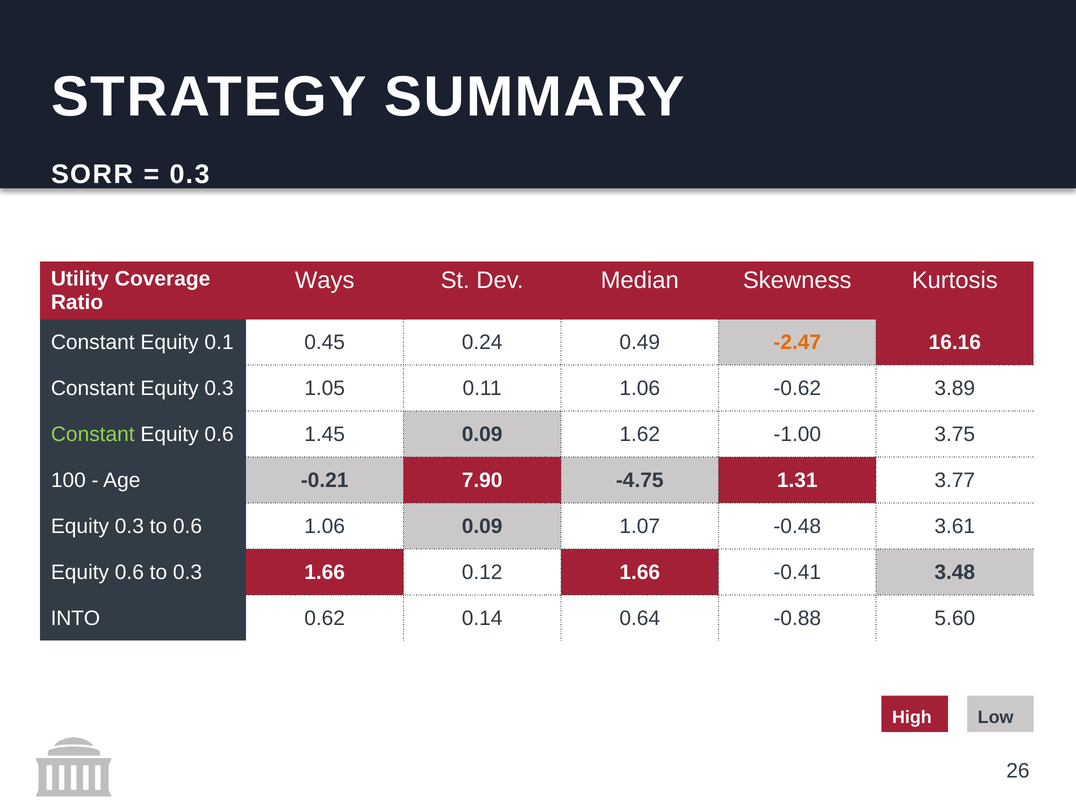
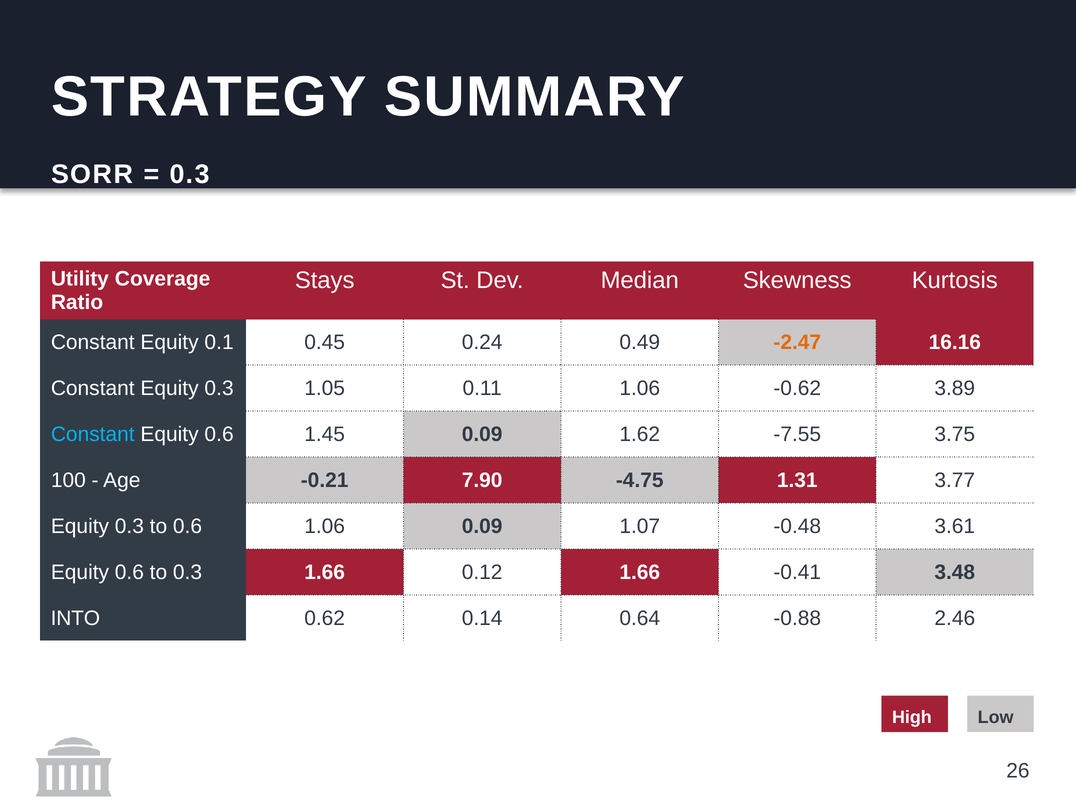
Ways: Ways -> Stays (325, 280)
Constant colour: light green -> light blue (93, 434)
-1.00: -1.00 -> -7.55 (797, 434)
5.60: 5.60 -> 2.46 (955, 618)
